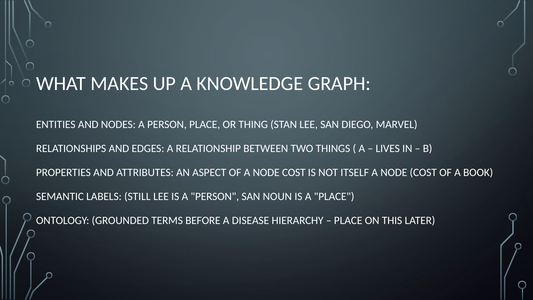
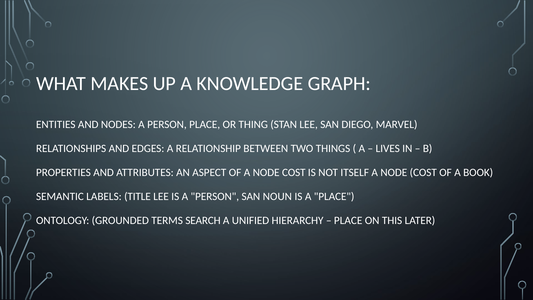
STILL: STILL -> TITLE (137, 196)
BEFORE: BEFORE -> SEARCH (203, 220)
DISEASE: DISEASE -> UNIFIED (251, 220)
